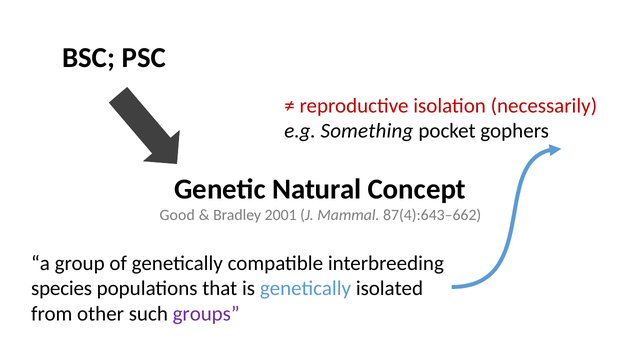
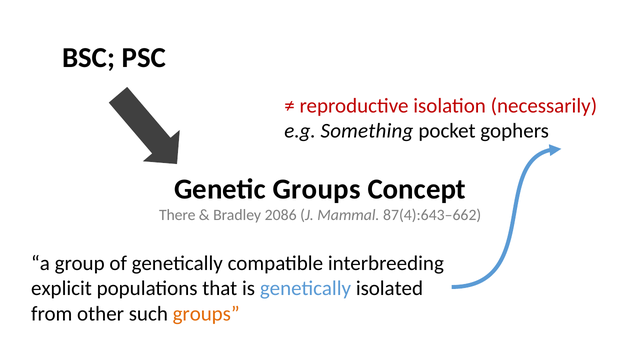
Genetic Natural: Natural -> Groups (317, 190)
Good: Good -> There (177, 216)
2001: 2001 -> 2086 (281, 216)
species: species -> explicit (61, 289)
groups colour: purple -> orange (206, 314)
